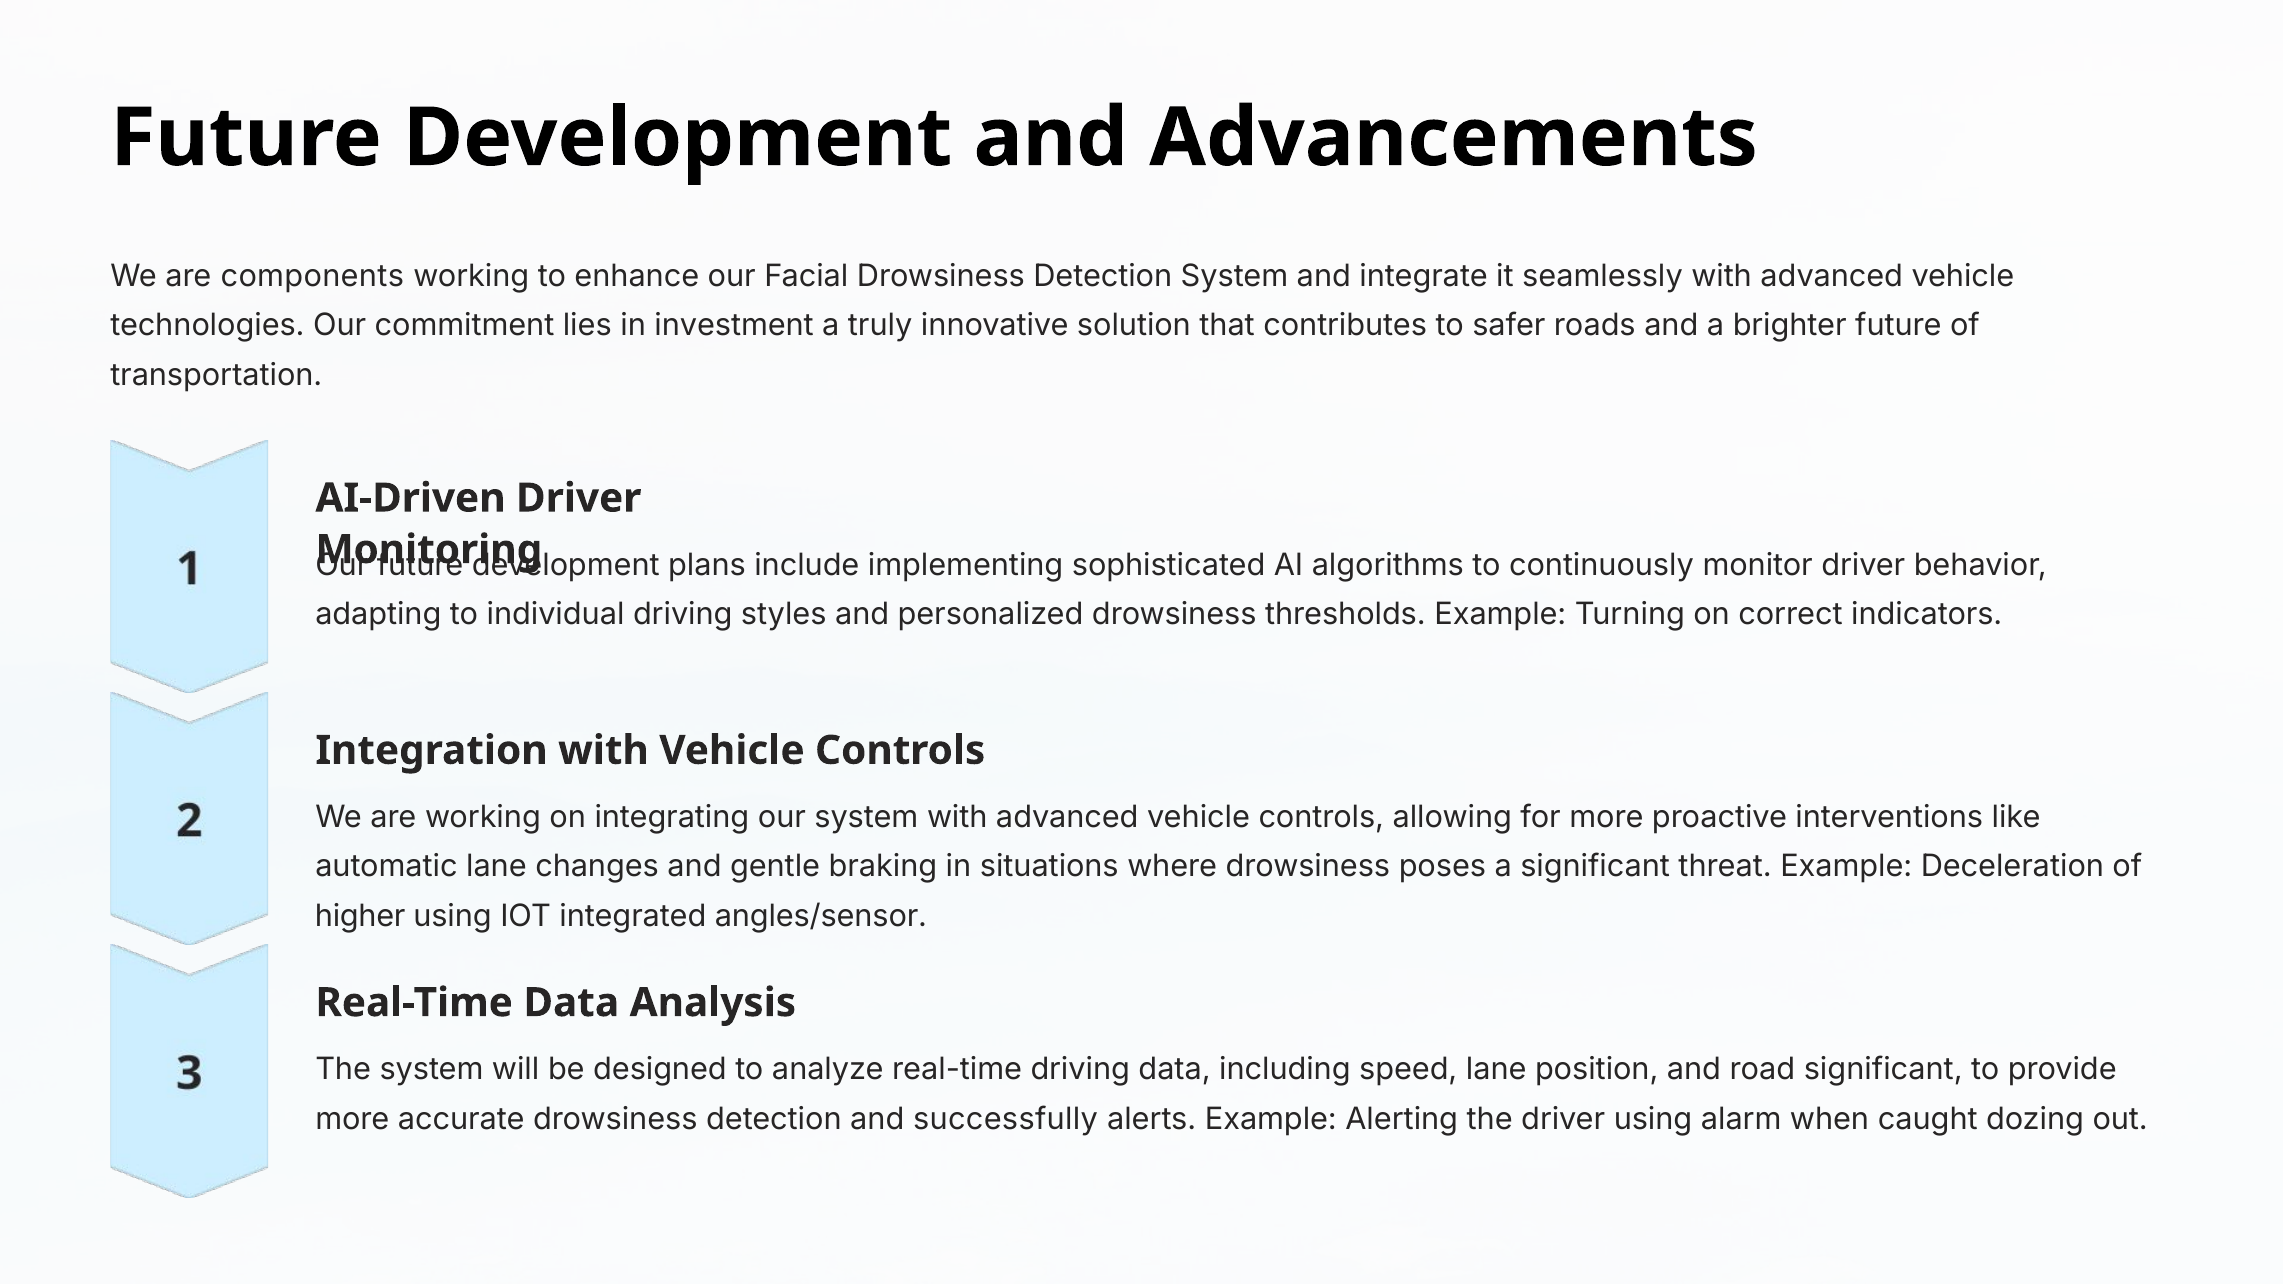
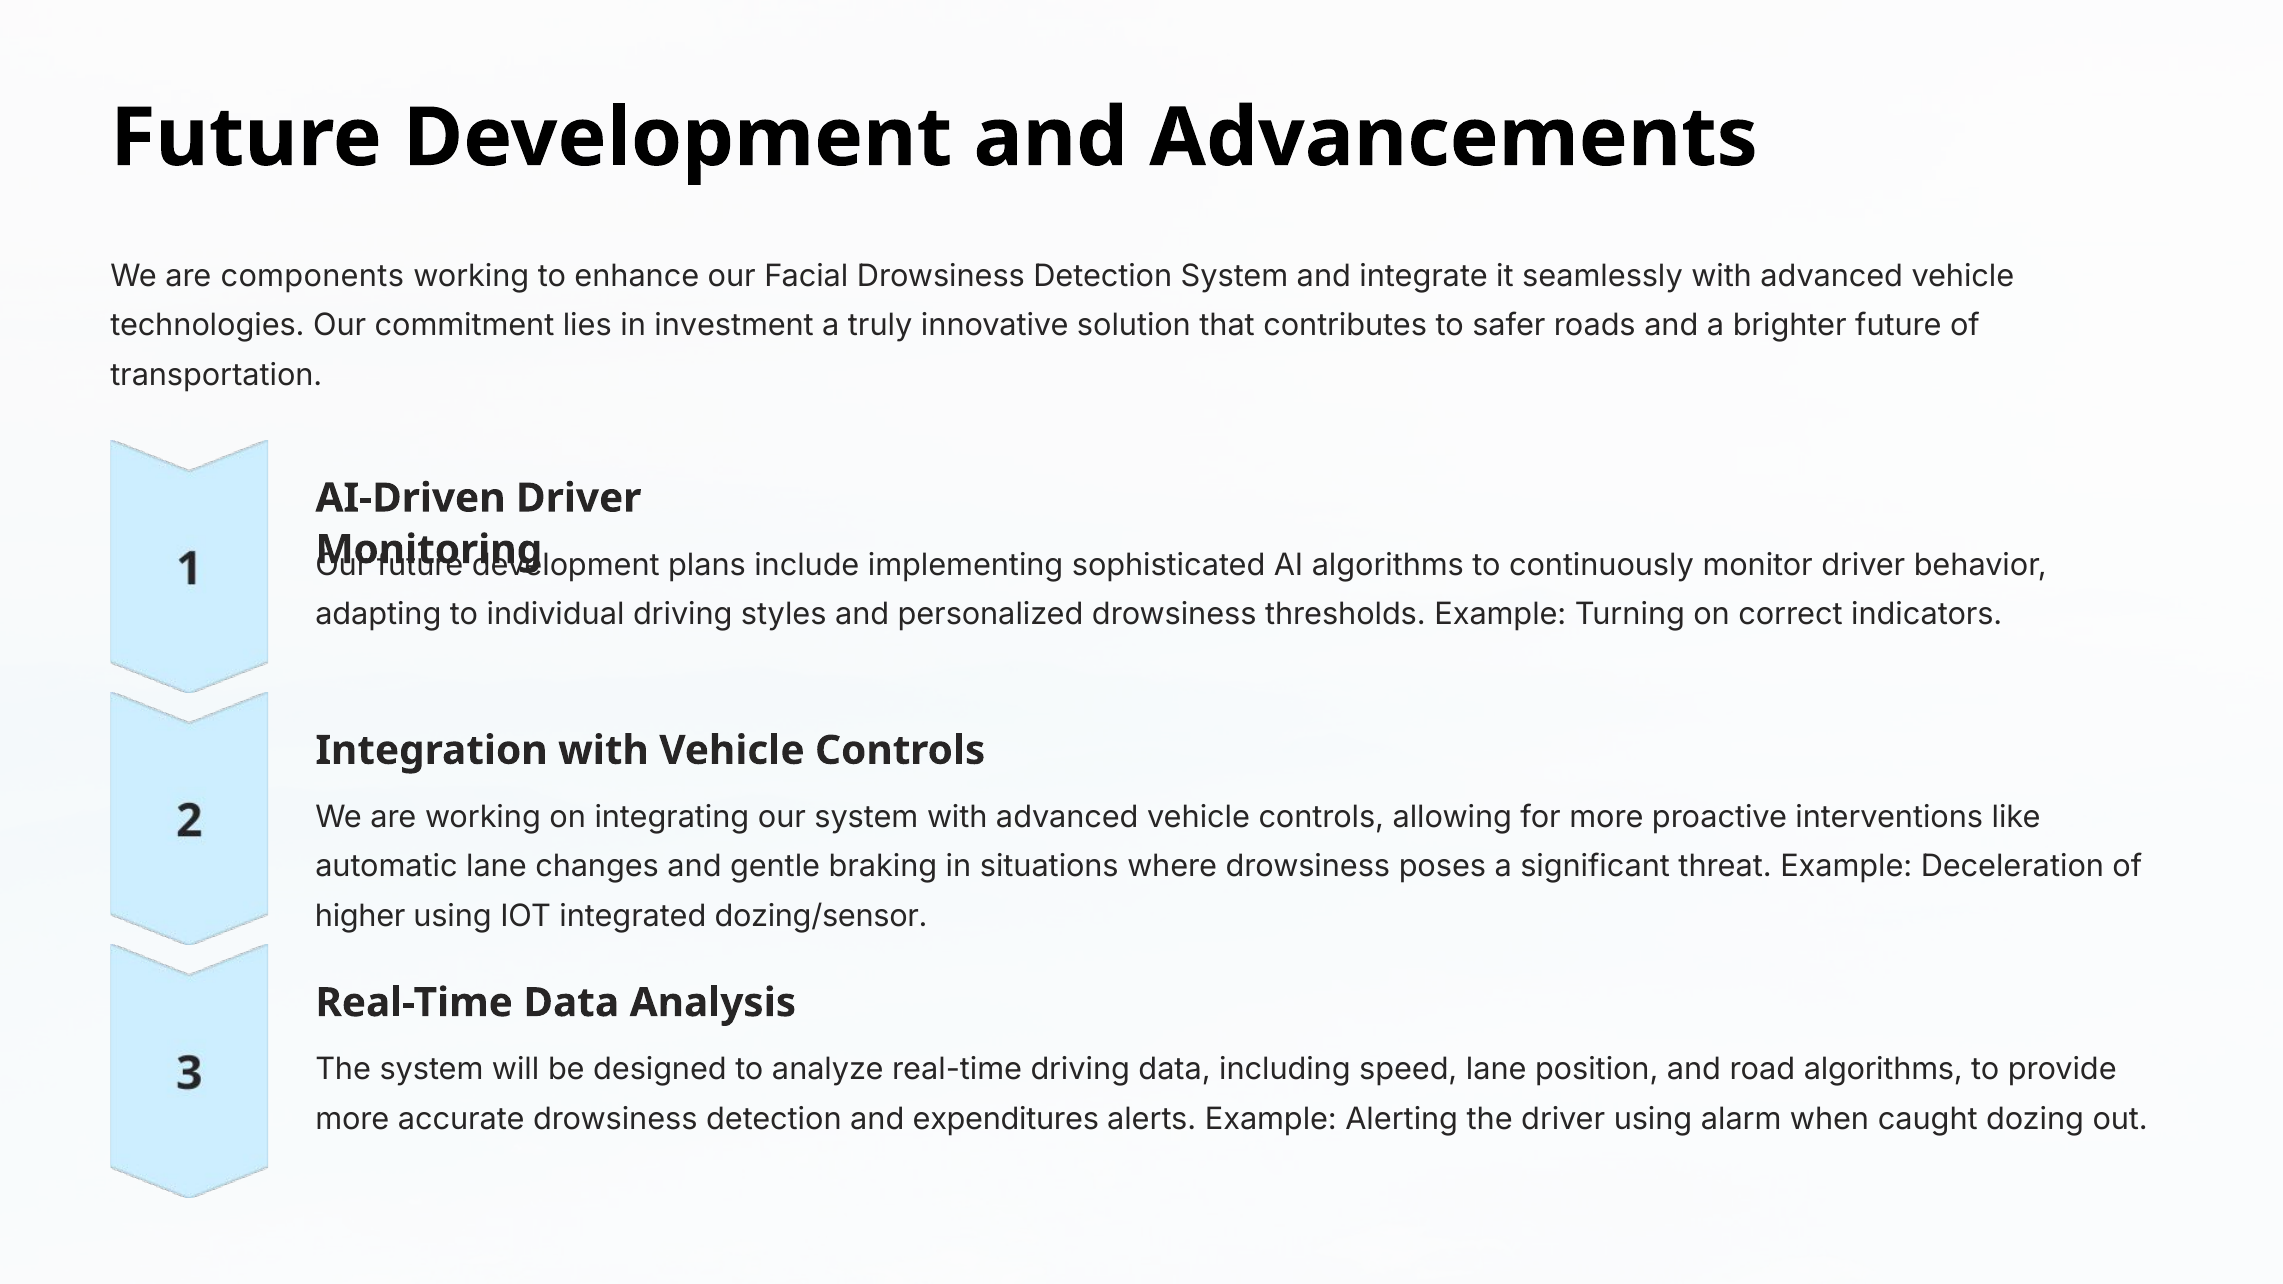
angles/sensor: angles/sensor -> dozing/sensor (821, 916)
road significant: significant -> algorithms (1883, 1070)
successfully: successfully -> expenditures (1006, 1119)
